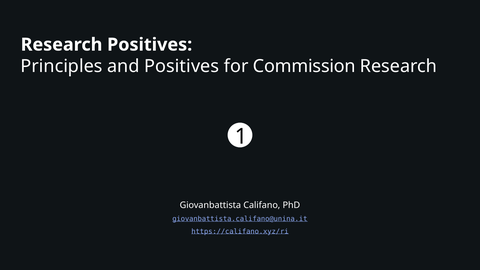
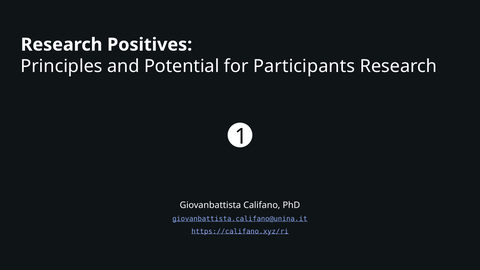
and Positives: Positives -> Potential (182, 66)
Commission: Commission -> Participants (304, 66)
